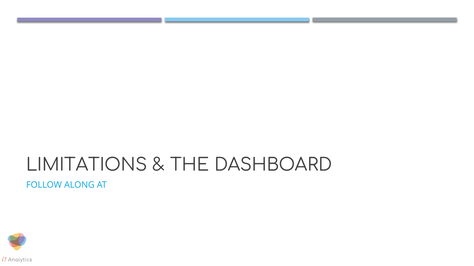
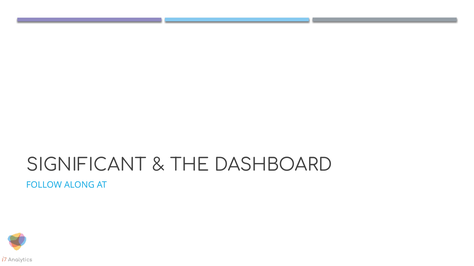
LIMITATIONS: LIMITATIONS -> SIGNIFICANT (87, 165)
